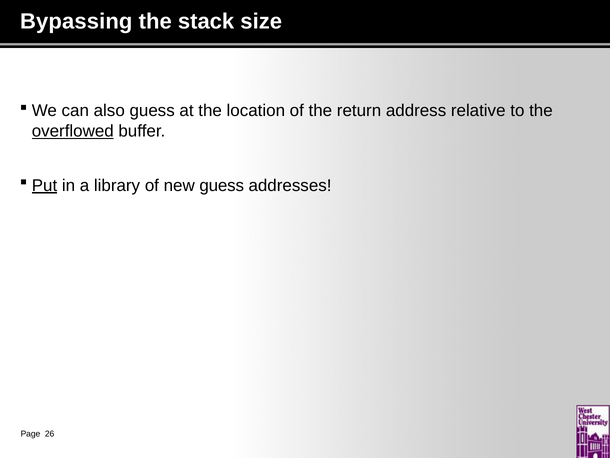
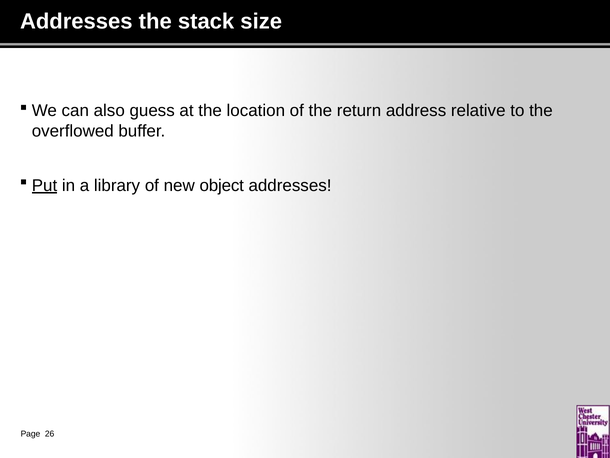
Bypassing: Bypassing -> Addresses (76, 22)
overflowed underline: present -> none (73, 131)
new guess: guess -> object (222, 185)
